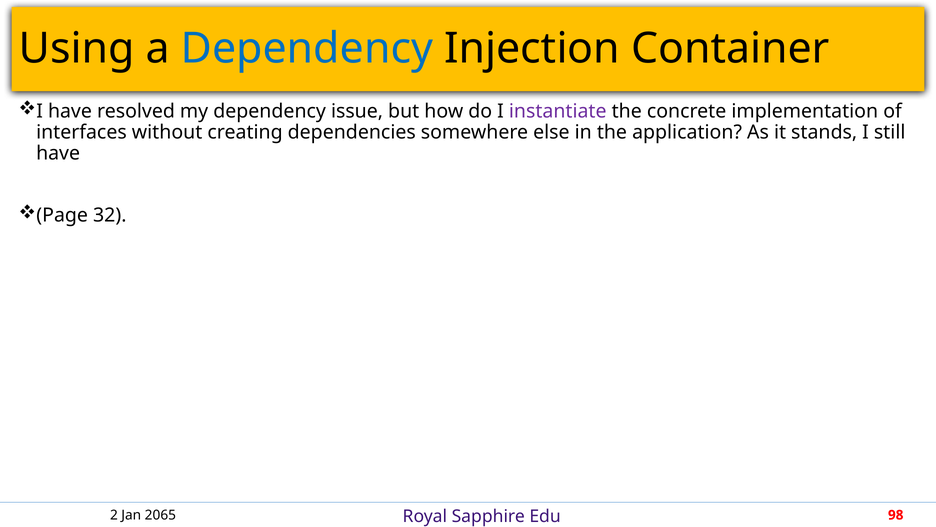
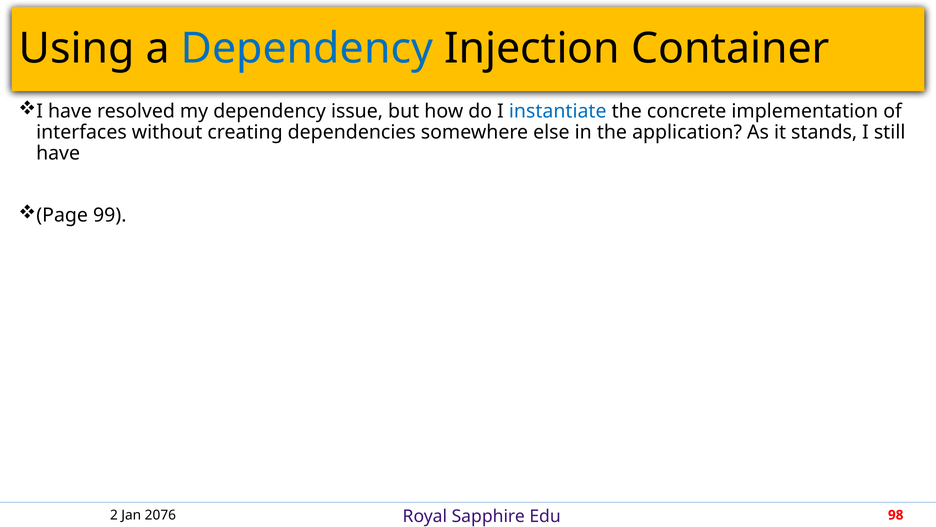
instantiate colour: purple -> blue (558, 111)
32: 32 -> 99 (110, 215)
2065: 2065 -> 2076 (160, 515)
